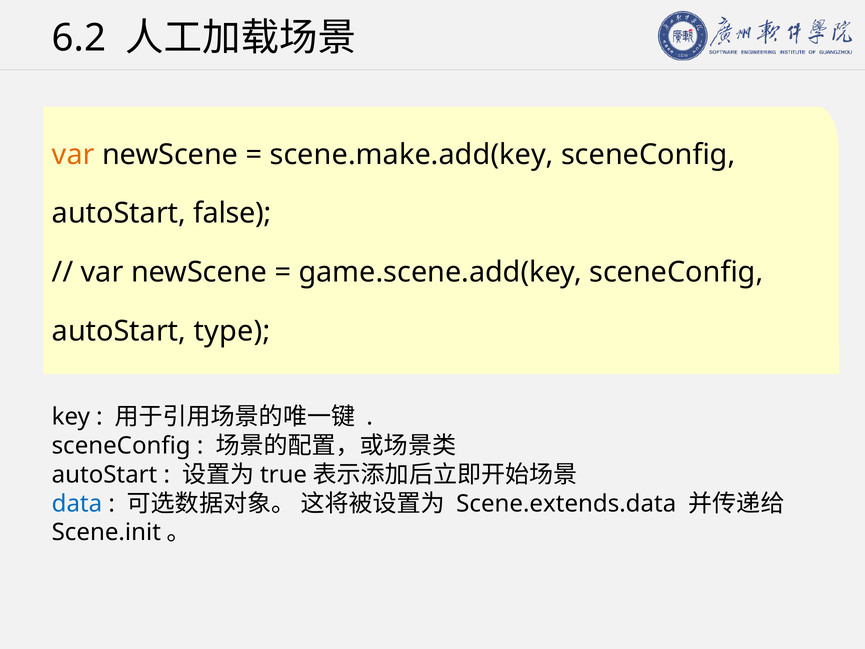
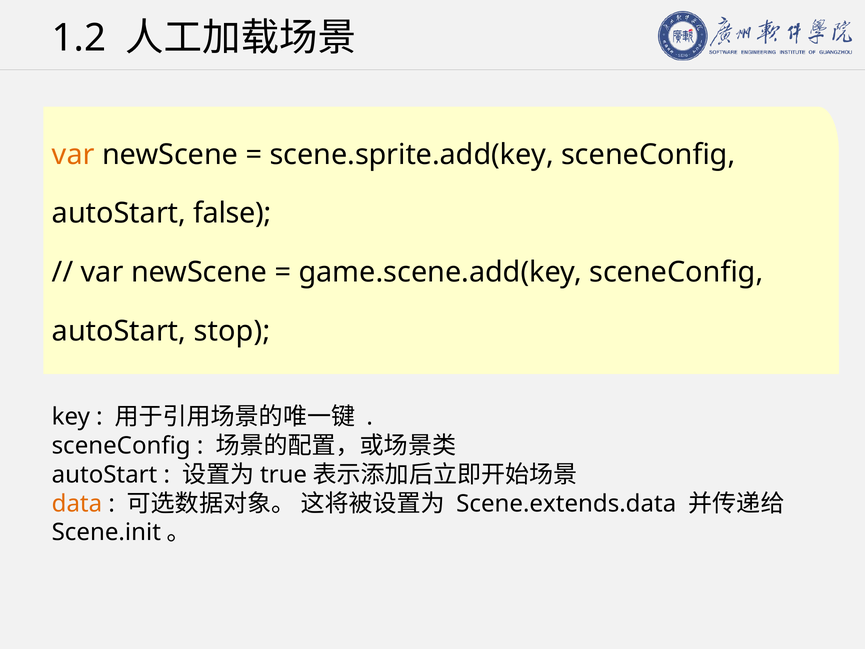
6.2: 6.2 -> 1.2 (79, 38)
scene.make.add(key: scene.make.add(key -> scene.sprite.add(key (412, 155)
type: type -> stop (232, 331)
data colour: blue -> orange (77, 503)
